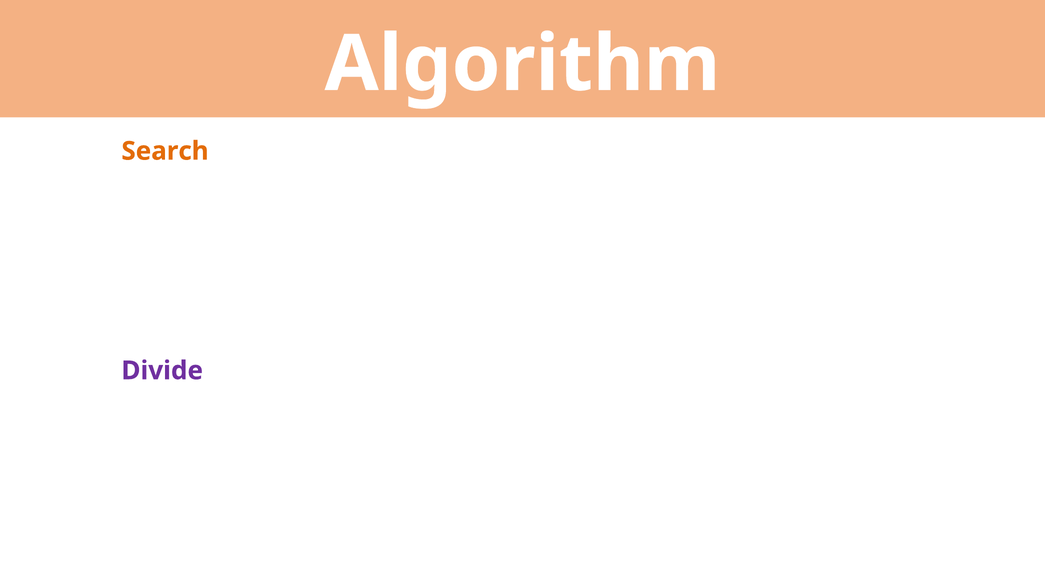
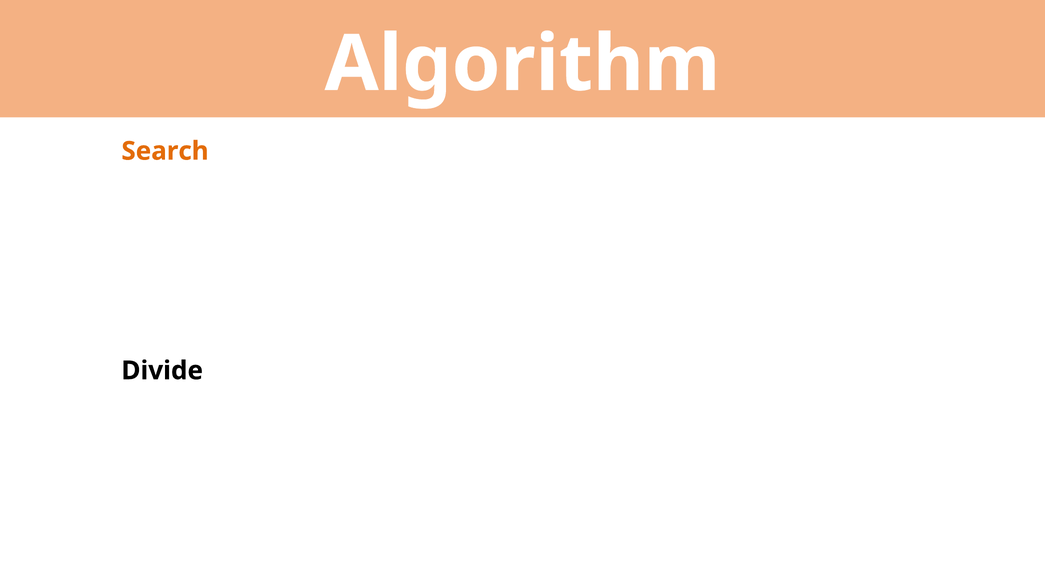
Divide colour: purple -> black (162, 371)
